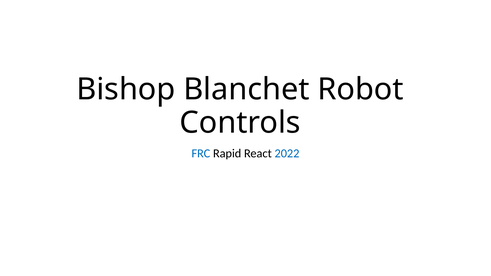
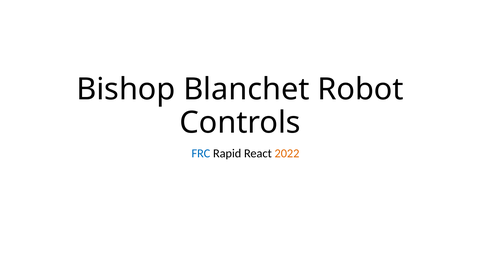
2022 colour: blue -> orange (287, 153)
